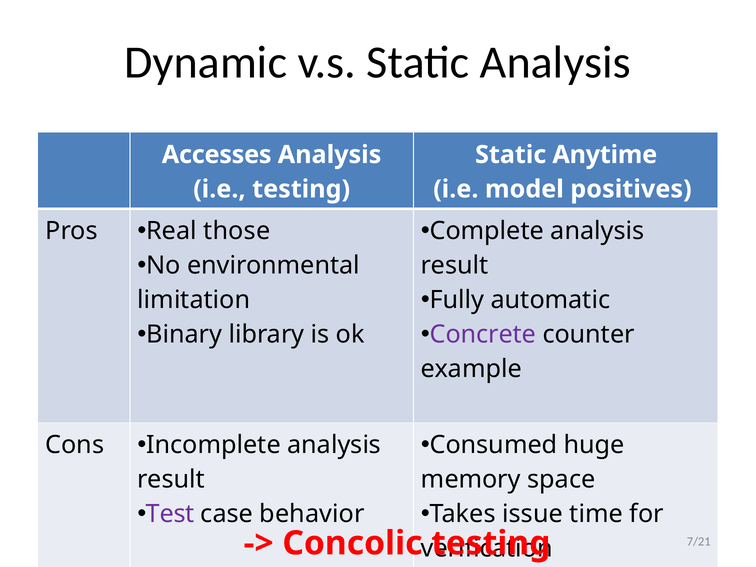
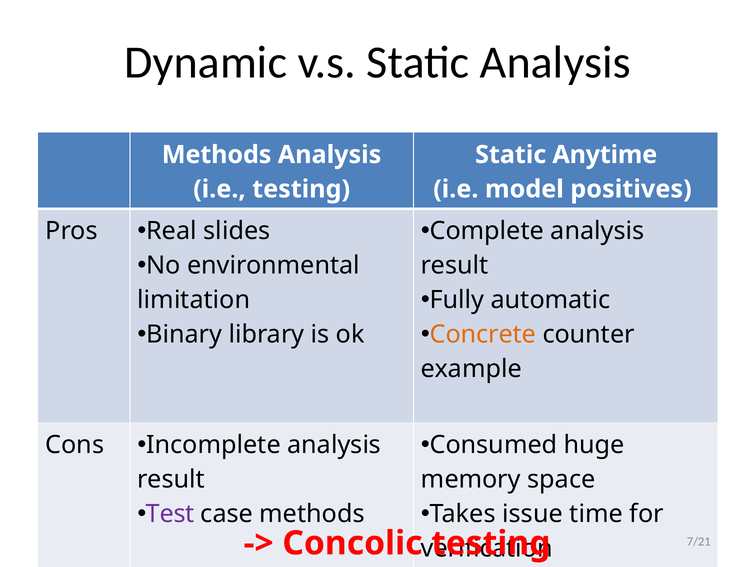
Accesses: Accesses -> Methods (217, 155)
those: those -> slides (237, 231)
Concrete colour: purple -> orange (483, 334)
case behavior: behavior -> methods (312, 514)
